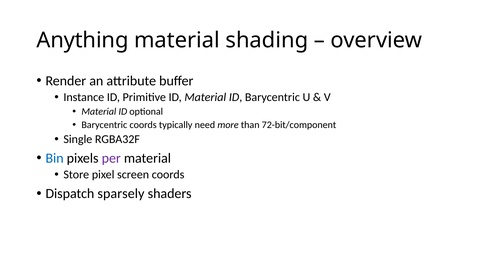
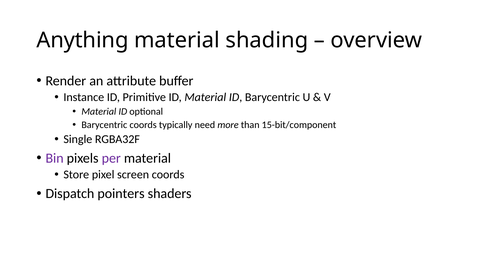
72-bit/component: 72-bit/component -> 15-bit/component (299, 125)
Bin colour: blue -> purple (55, 158)
sparsely: sparsely -> pointers (121, 194)
